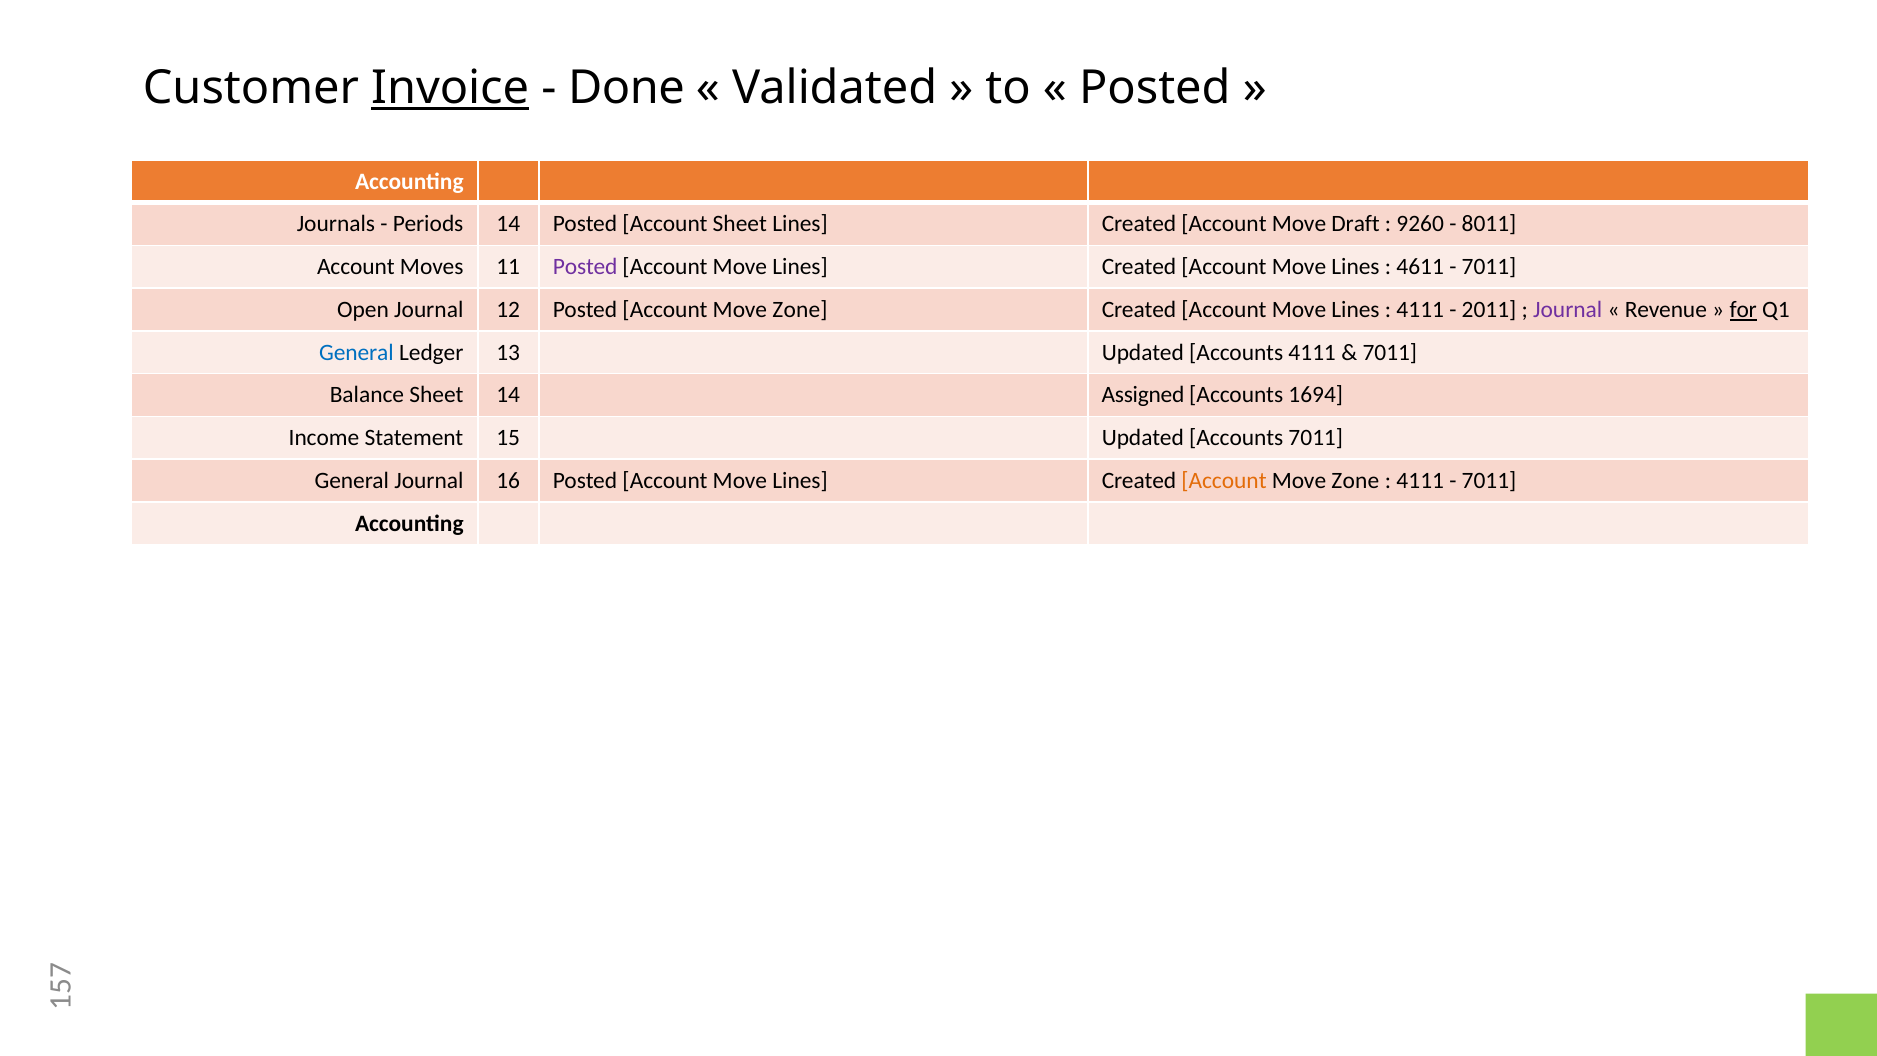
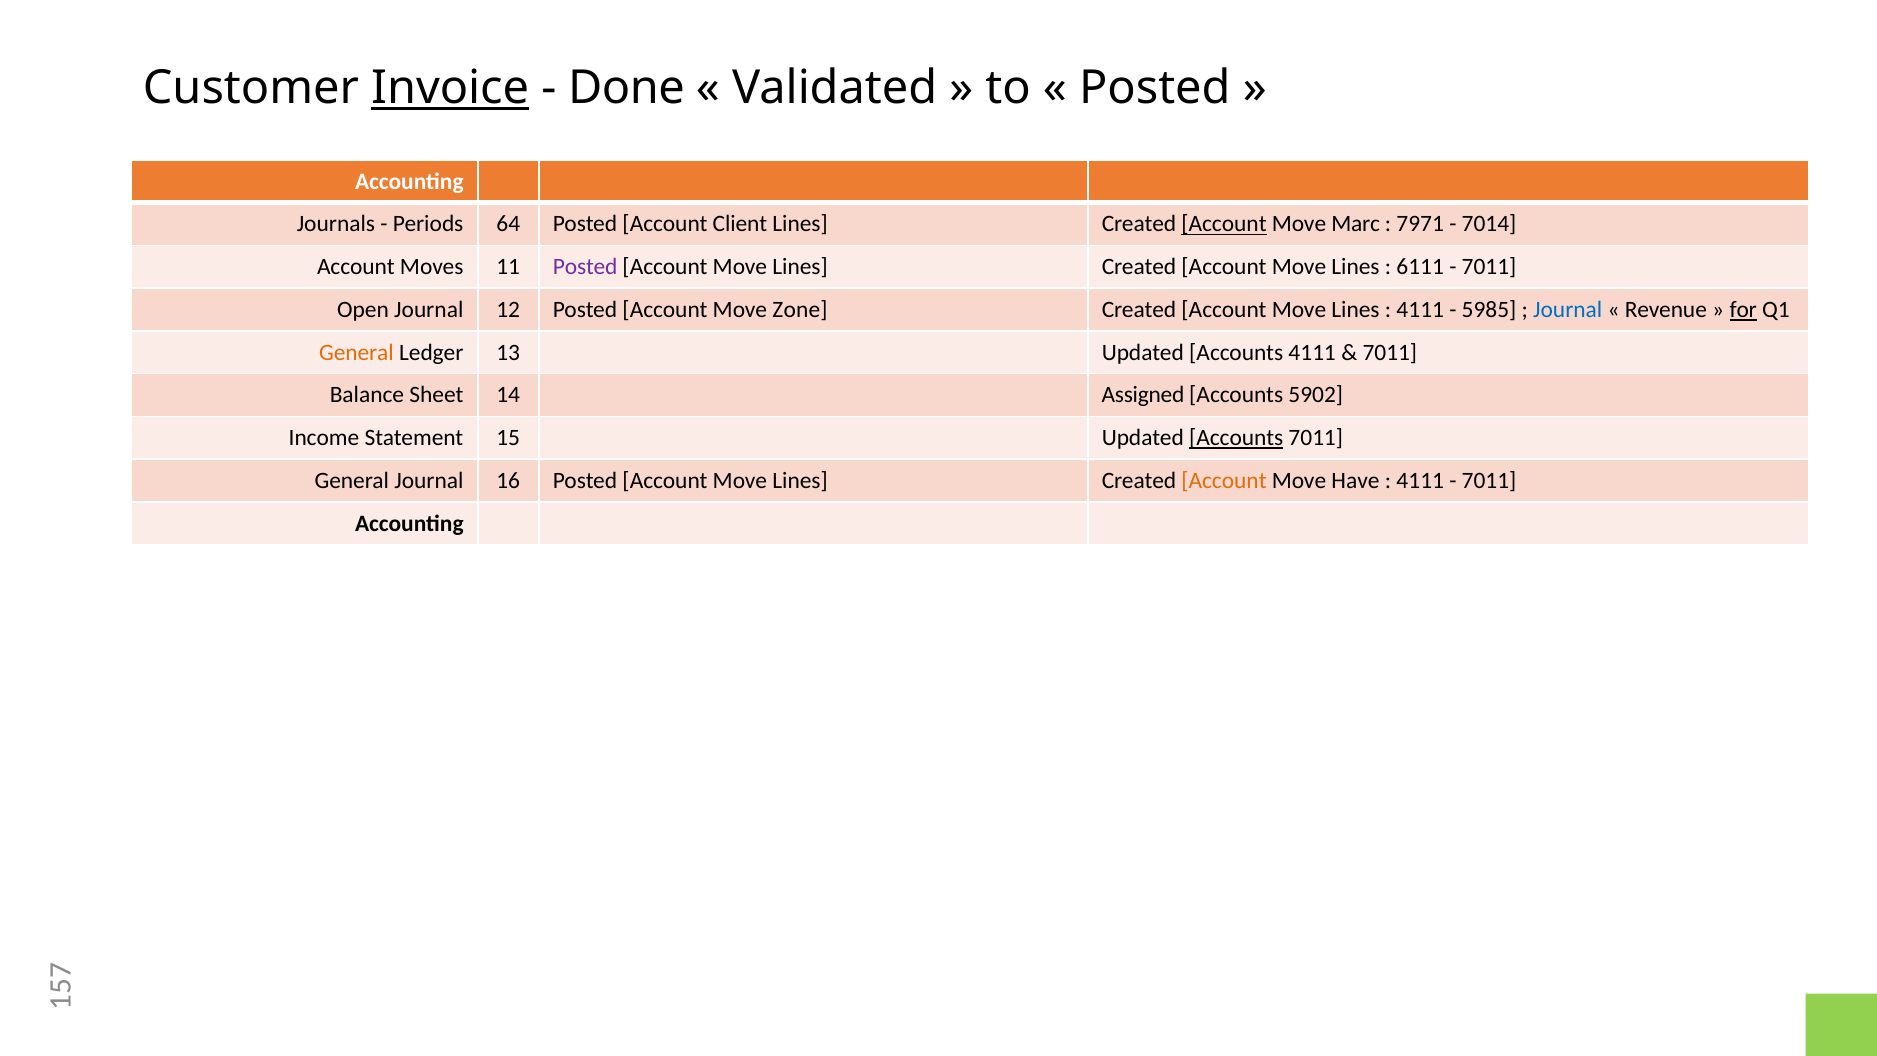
Periods 14: 14 -> 64 (508, 224)
Account Sheet: Sheet -> Client (740, 224)
Account underline: none -> present (1224, 224)
Draft: Draft -> Marc (1356, 224)
9260: 9260 -> 7971 (1420, 224)
8011: 8011 -> 7014 (1489, 224)
4611: 4611 -> 6111 (1420, 267)
2011: 2011 -> 5985 (1489, 310)
Journal colour: purple -> blue (1568, 310)
General colour: blue -> orange (356, 352)
1694: 1694 -> 5902 (1316, 395)
Accounts underline: none -> present (1236, 438)
Zone: Zone -> Have (1355, 481)
